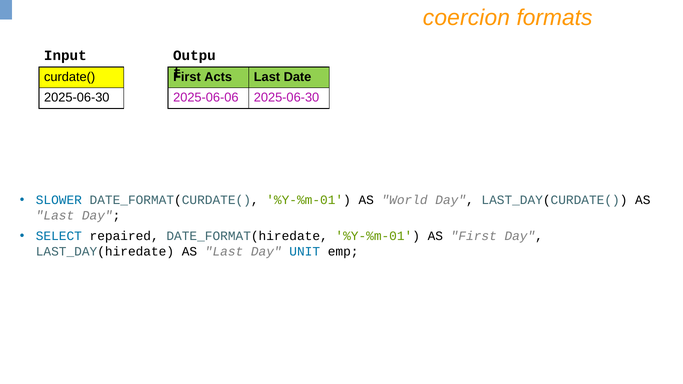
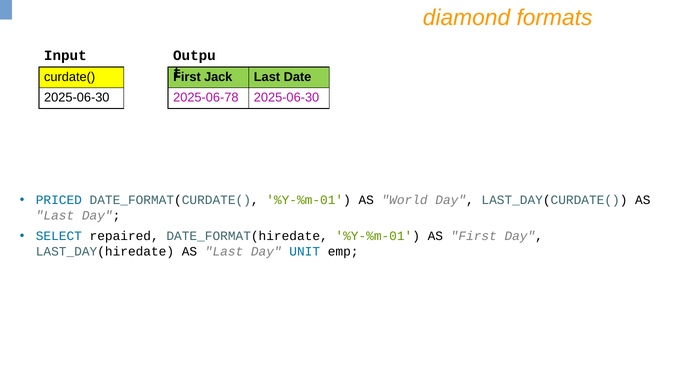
coercion: coercion -> diamond (467, 18)
Acts: Acts -> Jack (218, 77)
2025-06-06: 2025-06-06 -> 2025-06-78 (206, 98)
SLOWER: SLOWER -> PRICED (59, 200)
